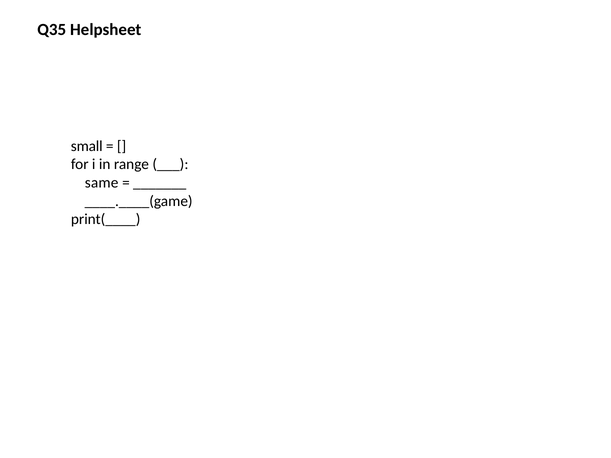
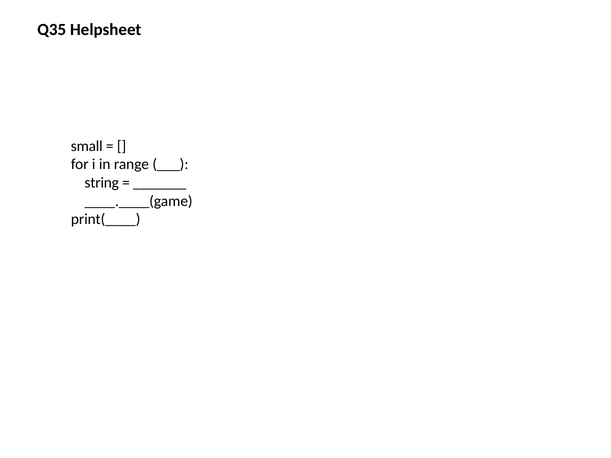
same: same -> string (102, 183)
